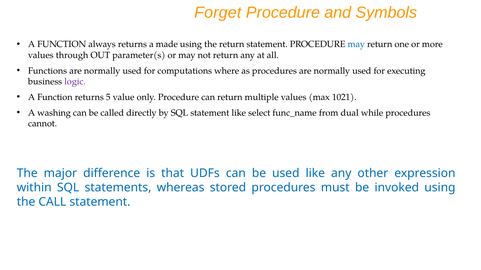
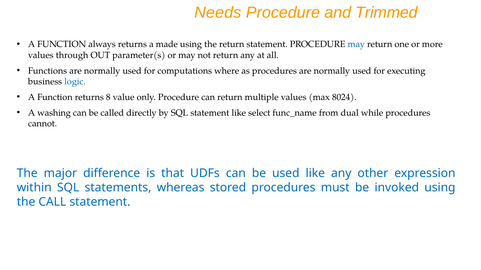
Forget: Forget -> Needs (218, 13)
Symbols: Symbols -> Trimmed (386, 13)
logic colour: purple -> blue (75, 82)
5: 5 -> 8 (108, 97)
1021: 1021 -> 8024 (344, 97)
